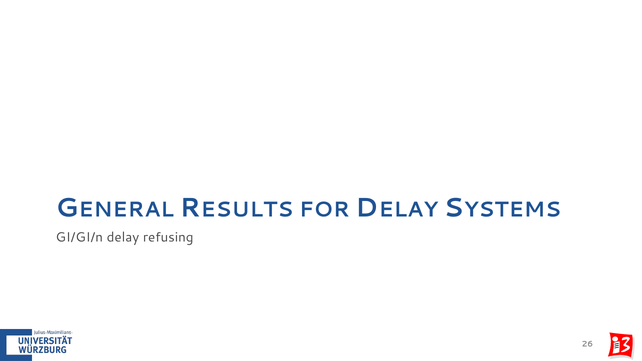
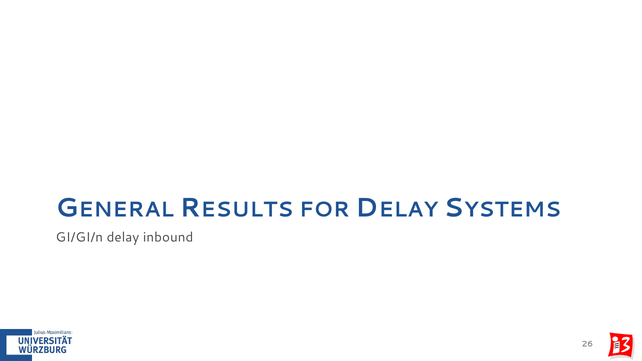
refusing: refusing -> inbound (168, 238)
